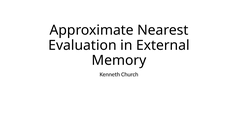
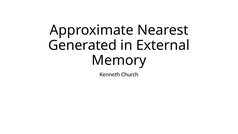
Evaluation: Evaluation -> Generated (83, 45)
